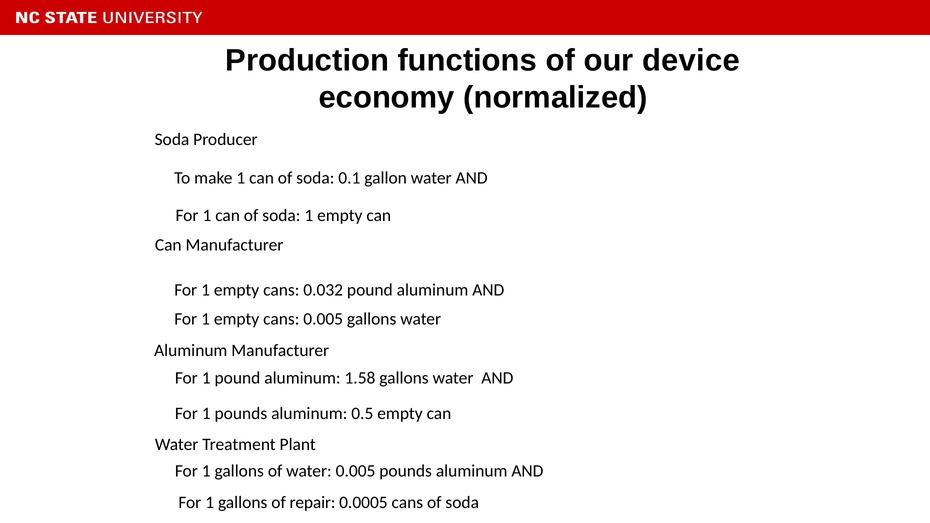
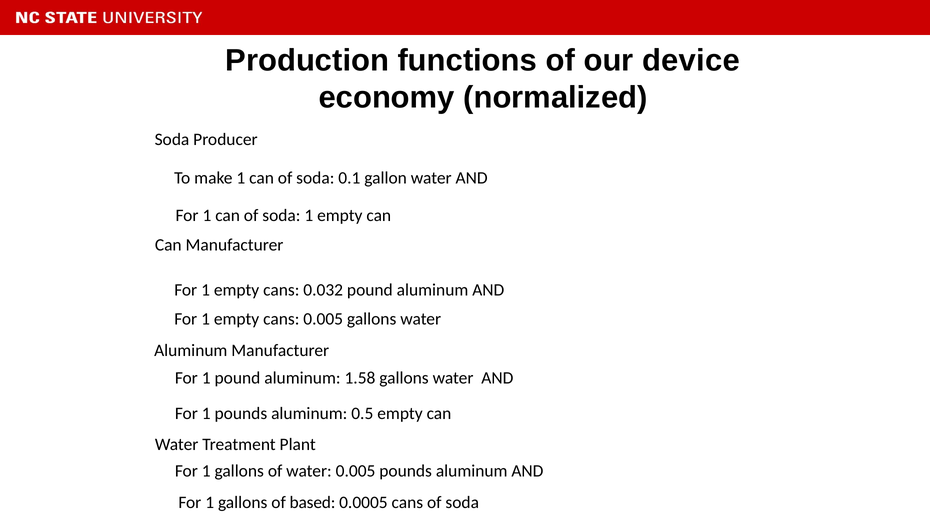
repair: repair -> based (313, 503)
